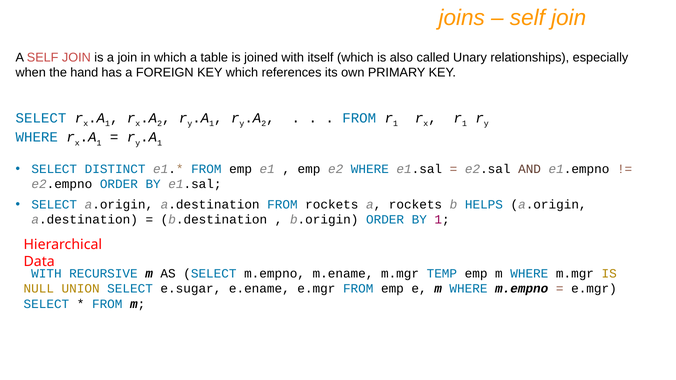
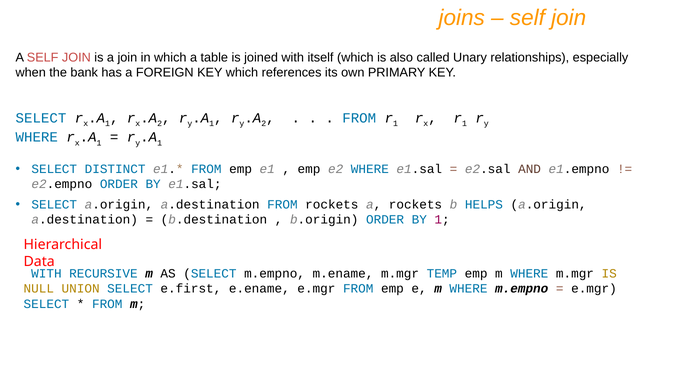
hand: hand -> bank (84, 73)
e.sugar: e.sugar -> e.first (191, 289)
